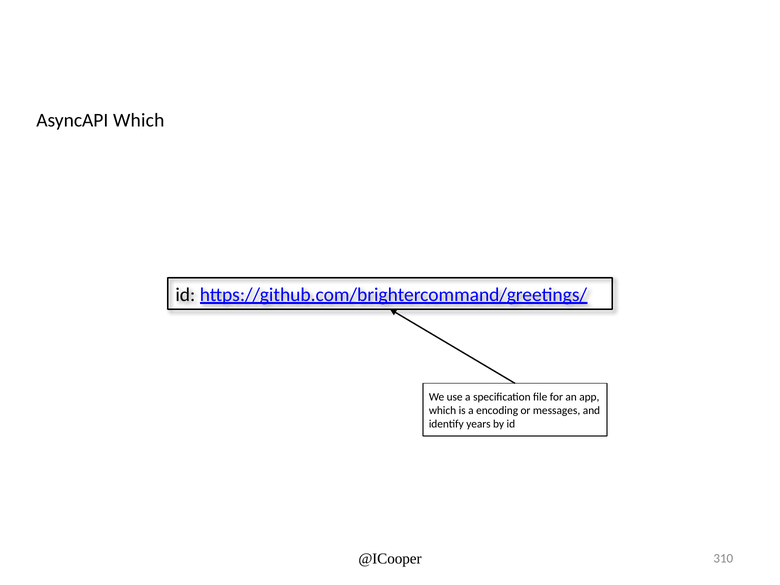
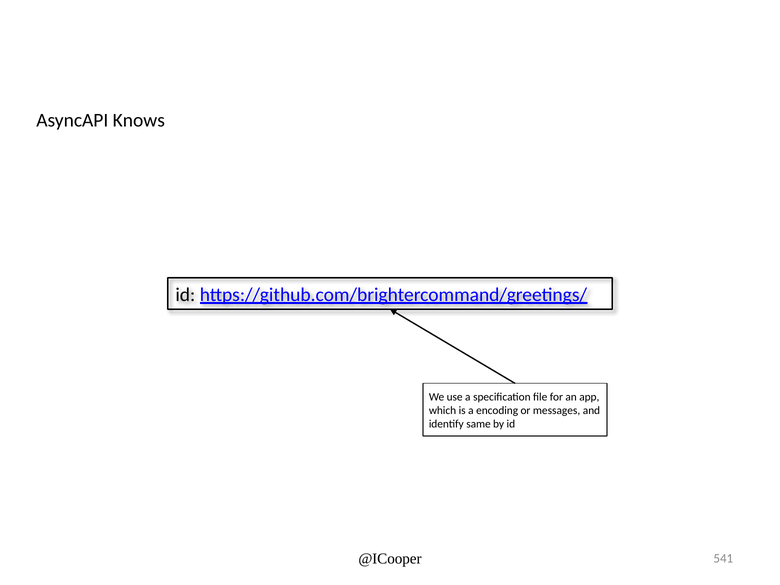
AsyncAPI Which: Which -> Knows (139, 120)
years: years -> same (478, 424)
310: 310 -> 541 (723, 559)
